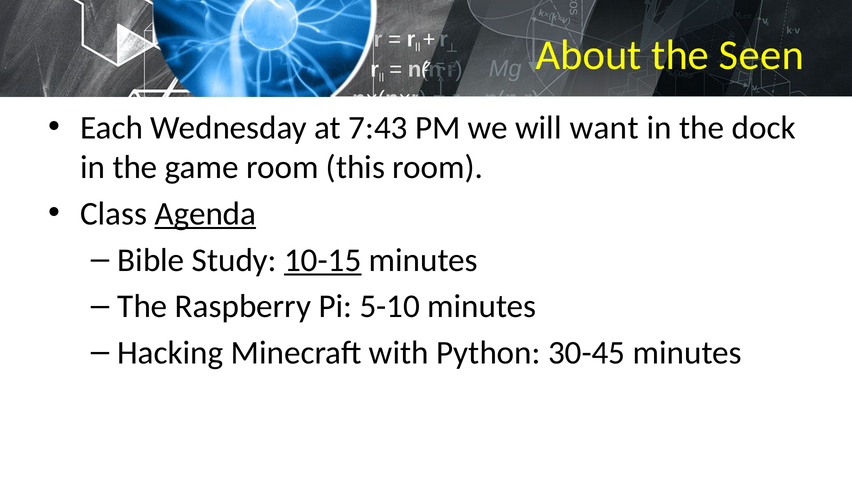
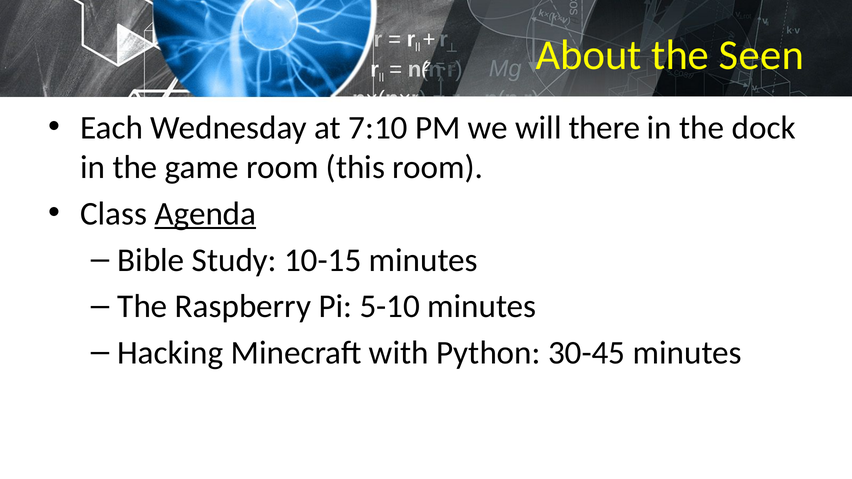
7:43: 7:43 -> 7:10 (378, 128)
want: want -> there (604, 128)
10-15 underline: present -> none (323, 260)
